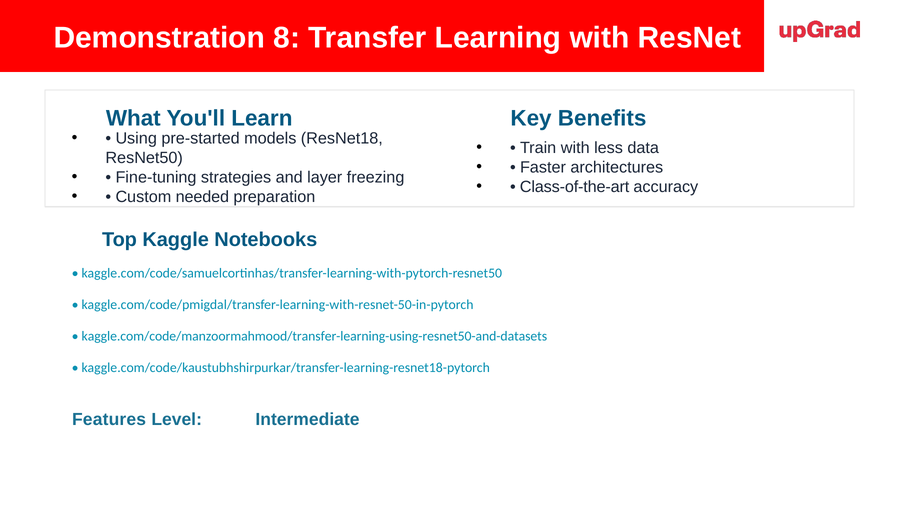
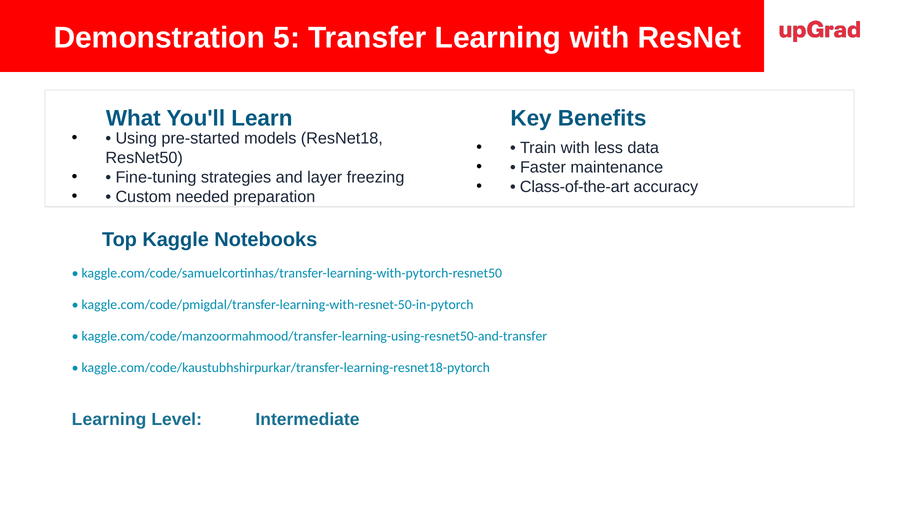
8: 8 -> 5 (287, 38)
architectures: architectures -> maintenance (617, 167)
kaggle.com/code/manzoormahmood/transfer-learning-using-resnet50-and-datasets: kaggle.com/code/manzoormahmood/transfer-learning-using-resnet50-and-datasets -> kaggle.com/code/manzoormahmood/transfer-learning-using-resnet50-and-transfer (314, 336)
Features: Features -> Learning (109, 419)
